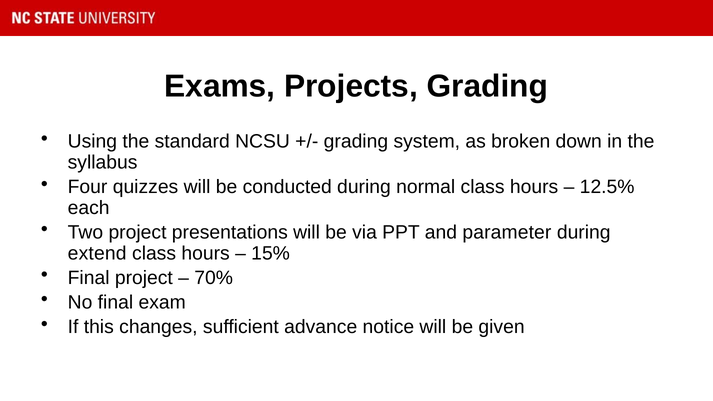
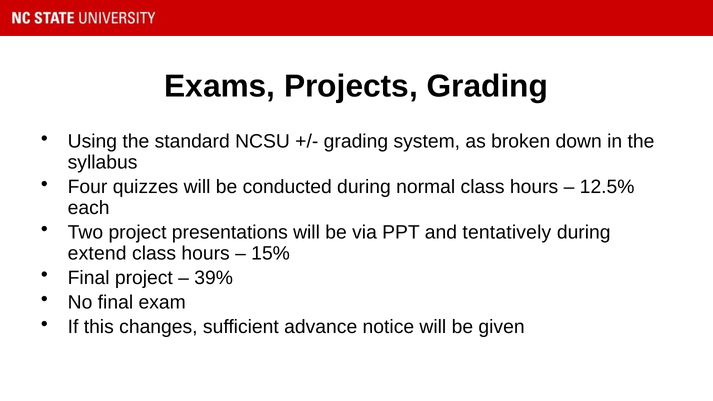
parameter: parameter -> tentatively (507, 232)
70%: 70% -> 39% (214, 278)
